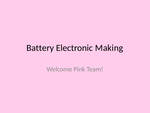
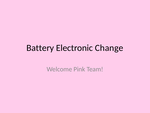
Making: Making -> Change (109, 48)
